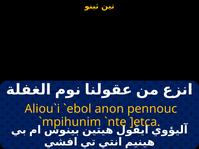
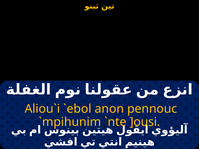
]etca: ]etca -> ]ousi (145, 122)
